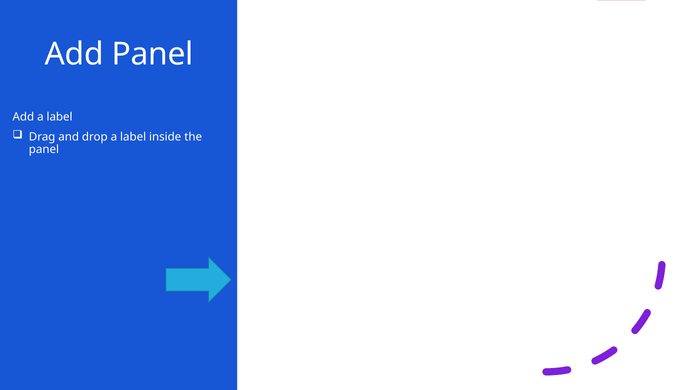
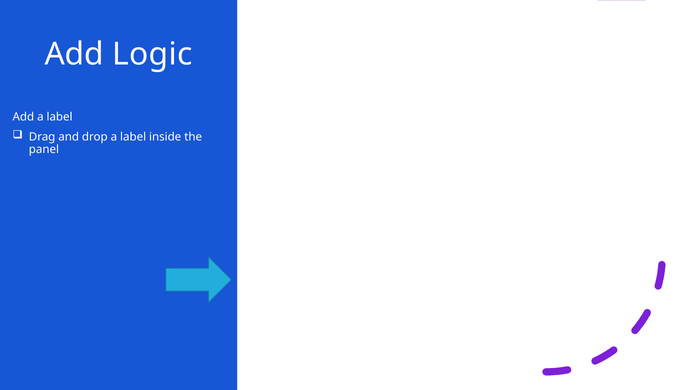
Add Panel: Panel -> Logic (152, 54)
